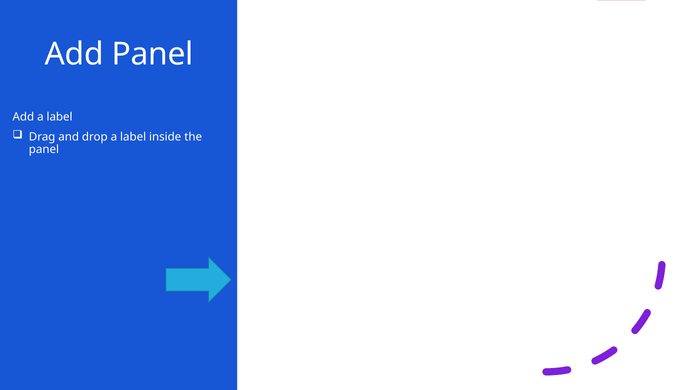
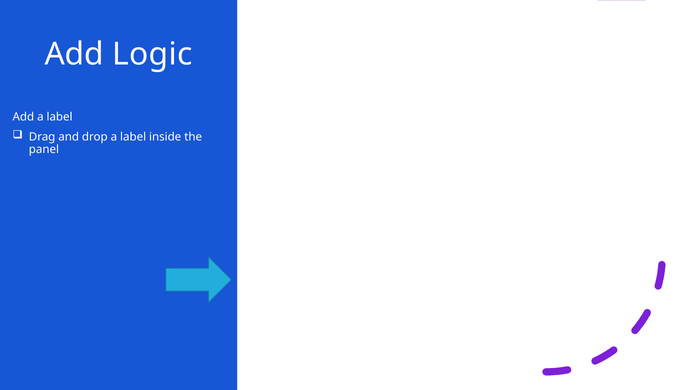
Add Panel: Panel -> Logic (152, 54)
